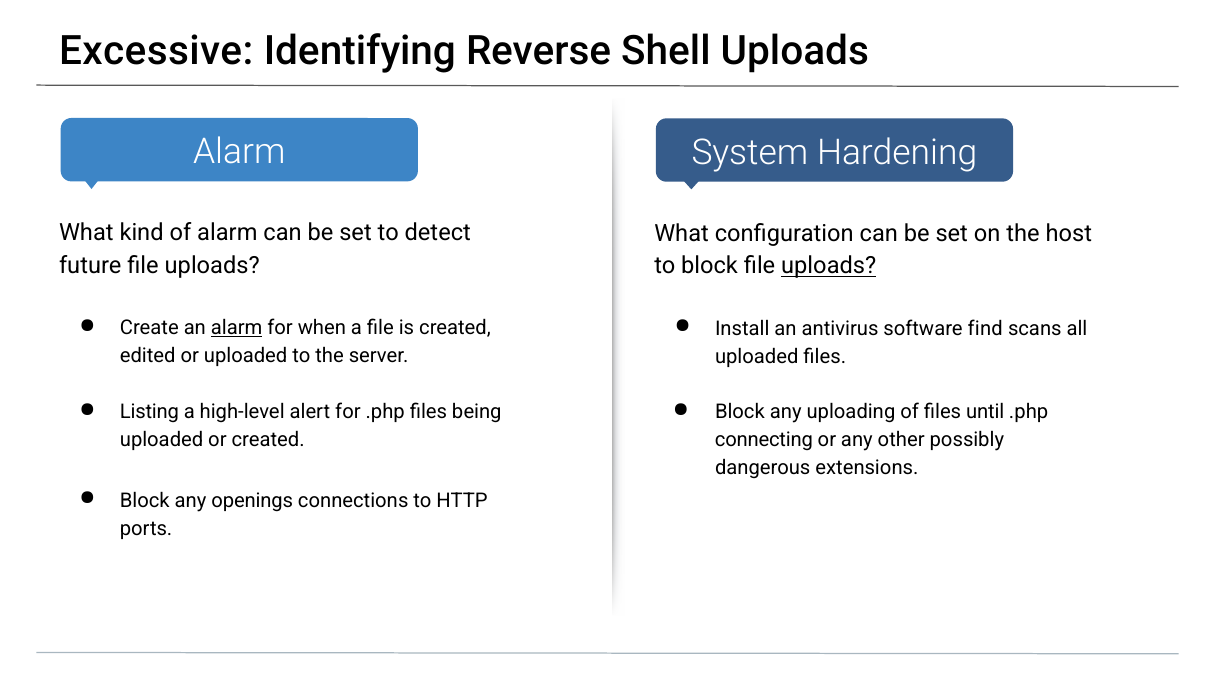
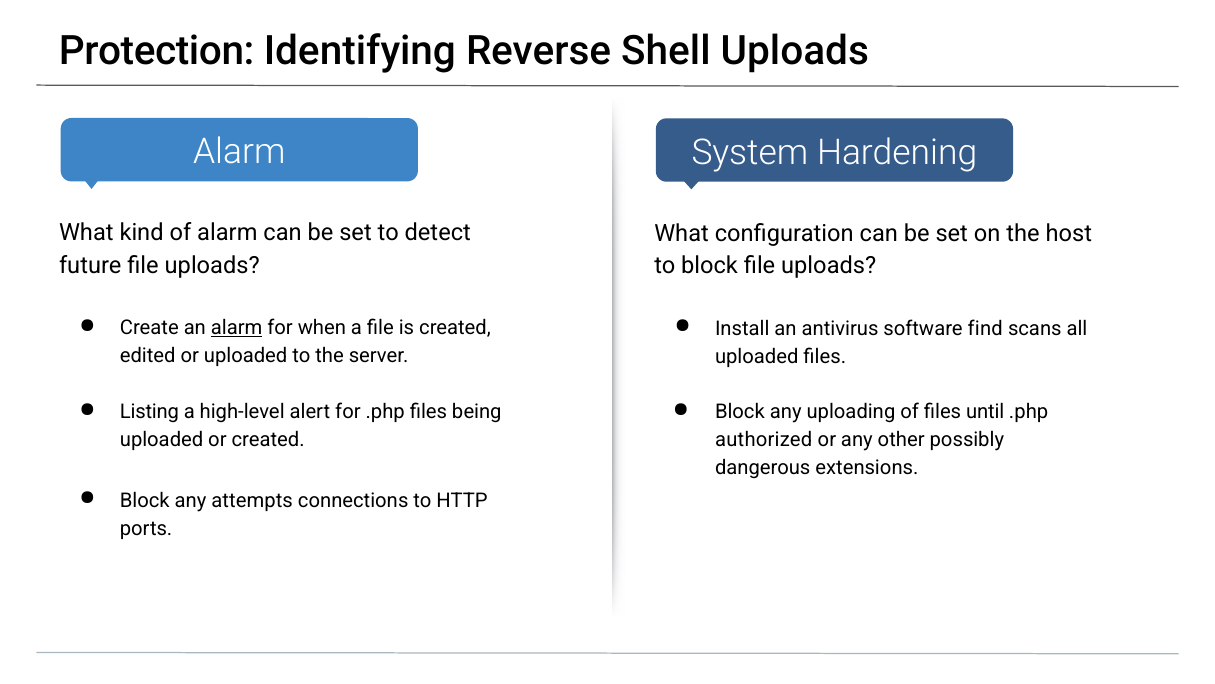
Excessive: Excessive -> Protection (157, 51)
uploads underline: present -> none (829, 266)
connecting: connecting -> authorized (764, 440)
openings: openings -> attempts (252, 500)
